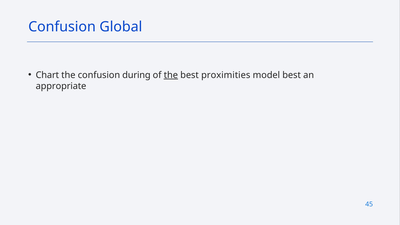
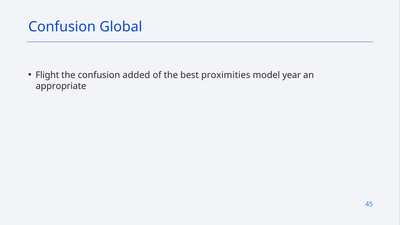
Chart: Chart -> Flight (47, 75)
during: during -> added (136, 75)
the underline: present -> none (171, 75)
model best: best -> year (292, 75)
